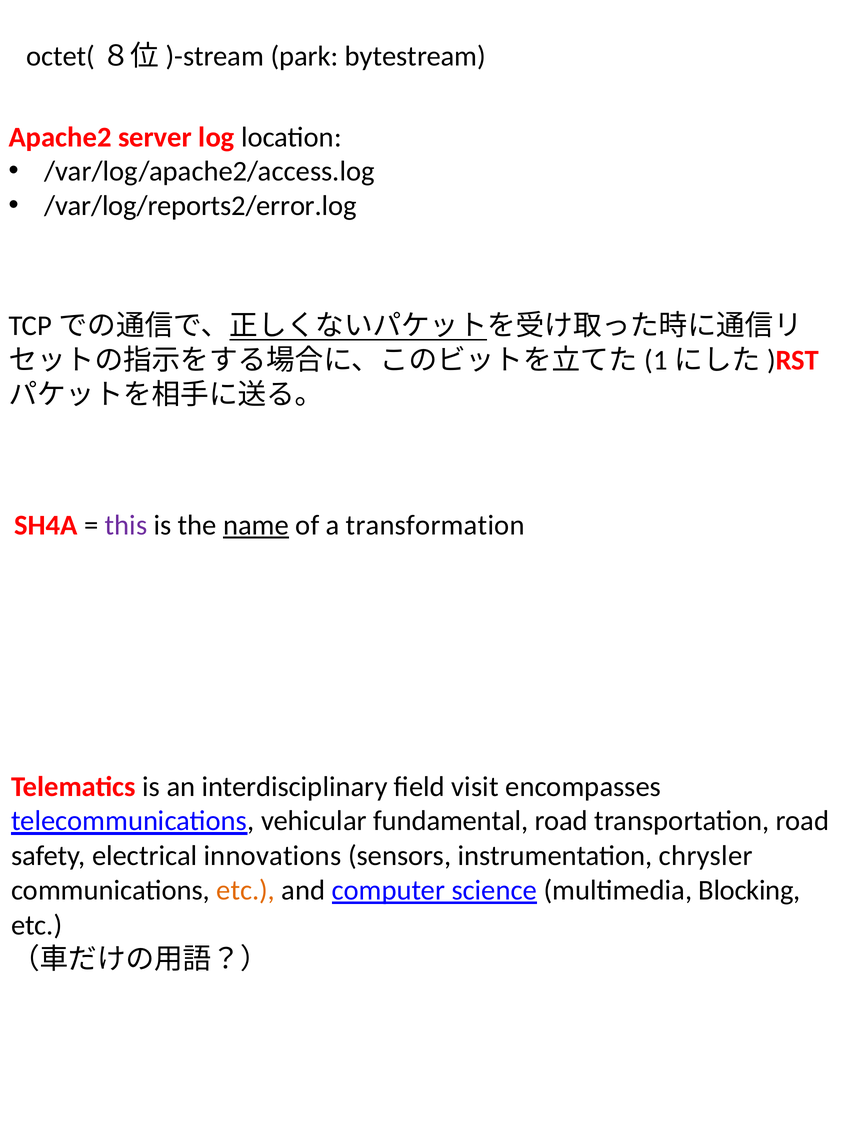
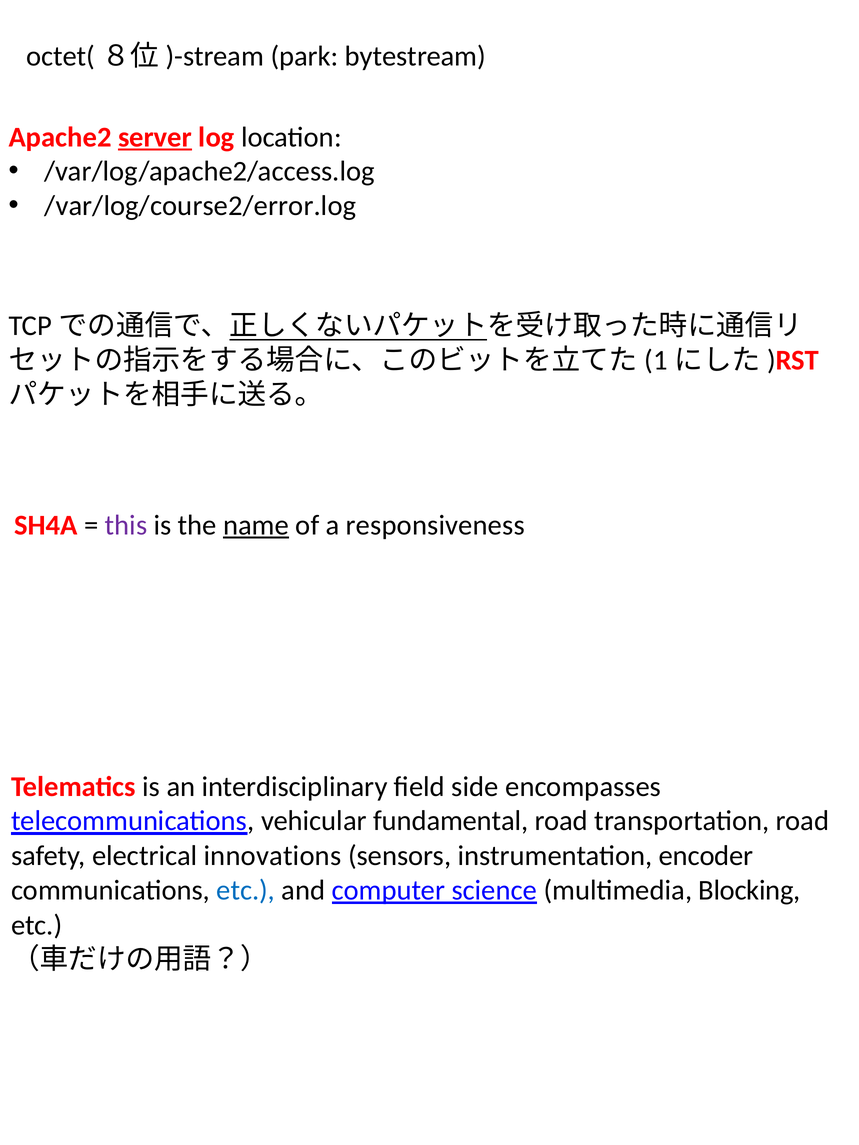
server underline: none -> present (155, 137)
/var/log/reports2/error.log: /var/log/reports2/error.log -> /var/log/course2/error.log (200, 206)
transformation: transformation -> responsiveness (435, 525)
visit: visit -> side (475, 787)
chrysler: chrysler -> encoder (706, 856)
etc colour: orange -> blue (246, 890)
